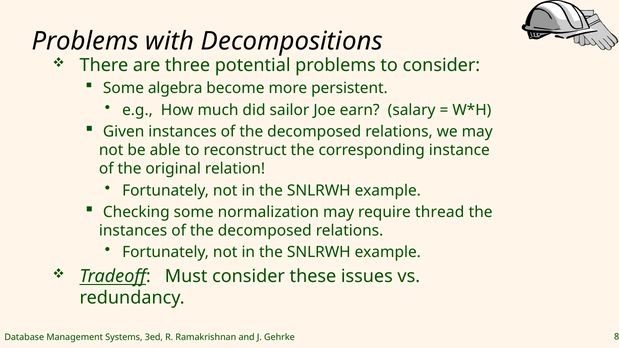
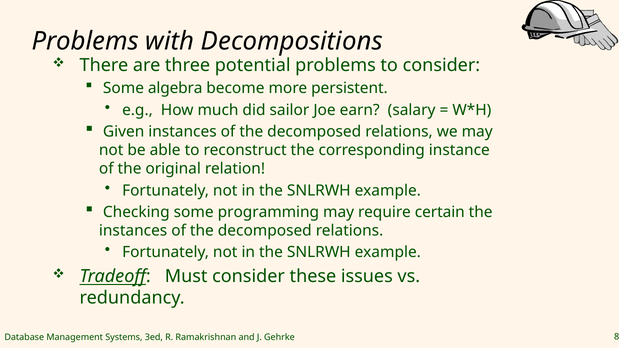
normalization: normalization -> programming (268, 212)
thread: thread -> certain (440, 212)
